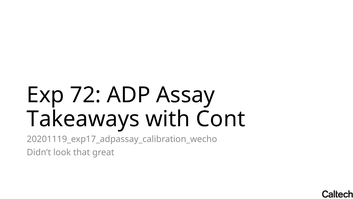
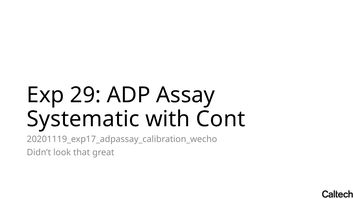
72: 72 -> 29 (86, 95)
Takeaways: Takeaways -> Systematic (83, 119)
